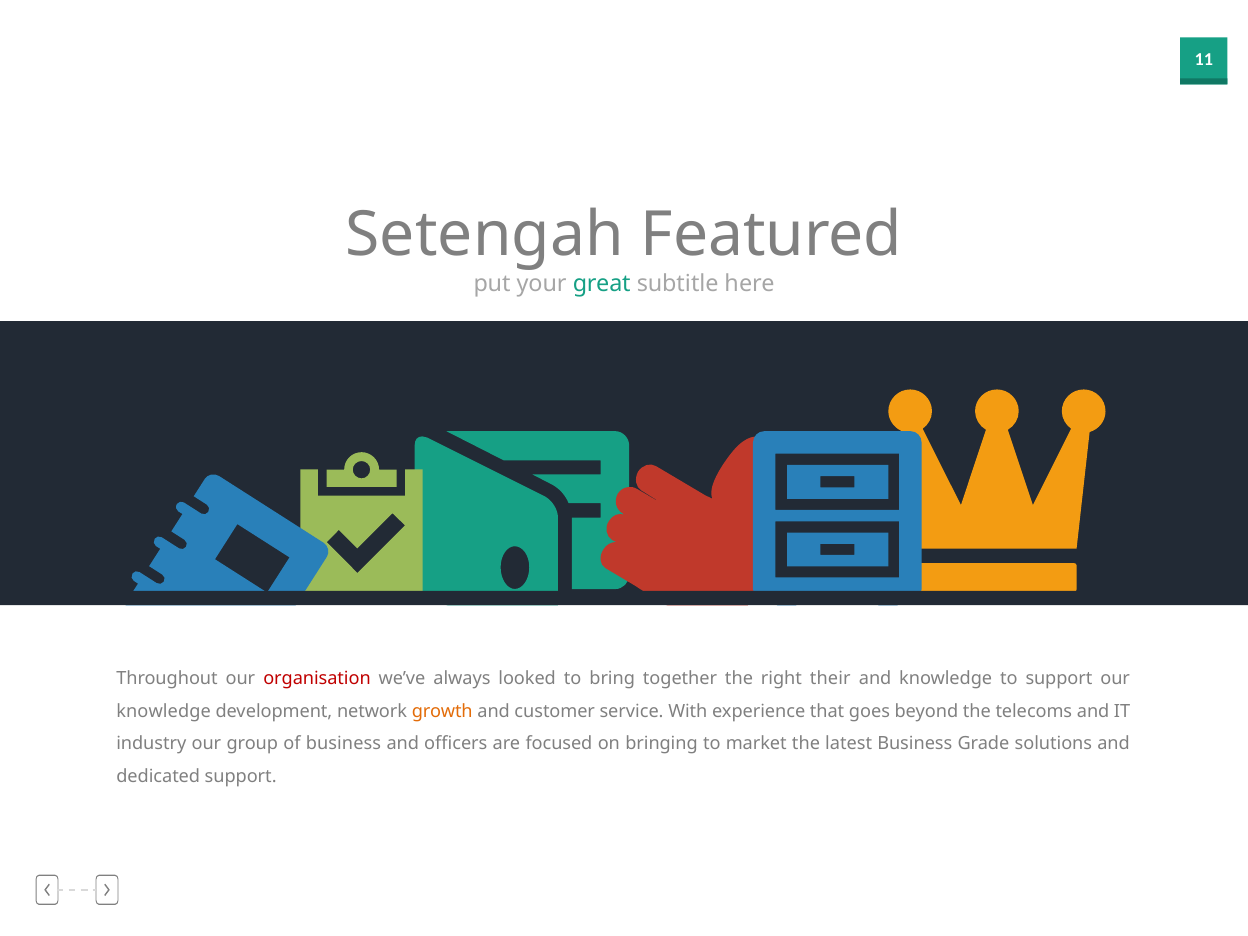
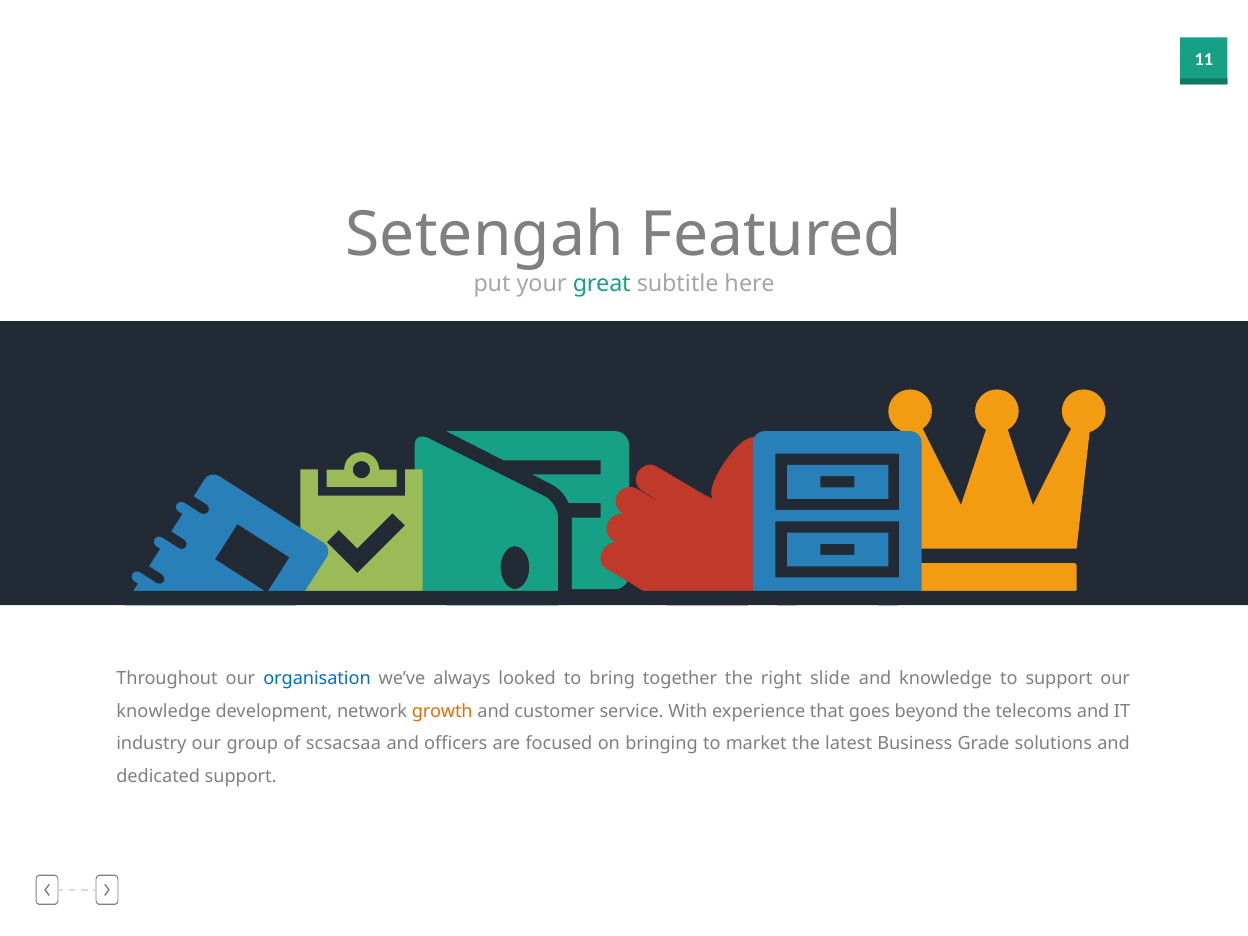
organisation colour: red -> blue (317, 678)
their: their -> slide (830, 678)
of business: business -> scsacsaa (343, 744)
